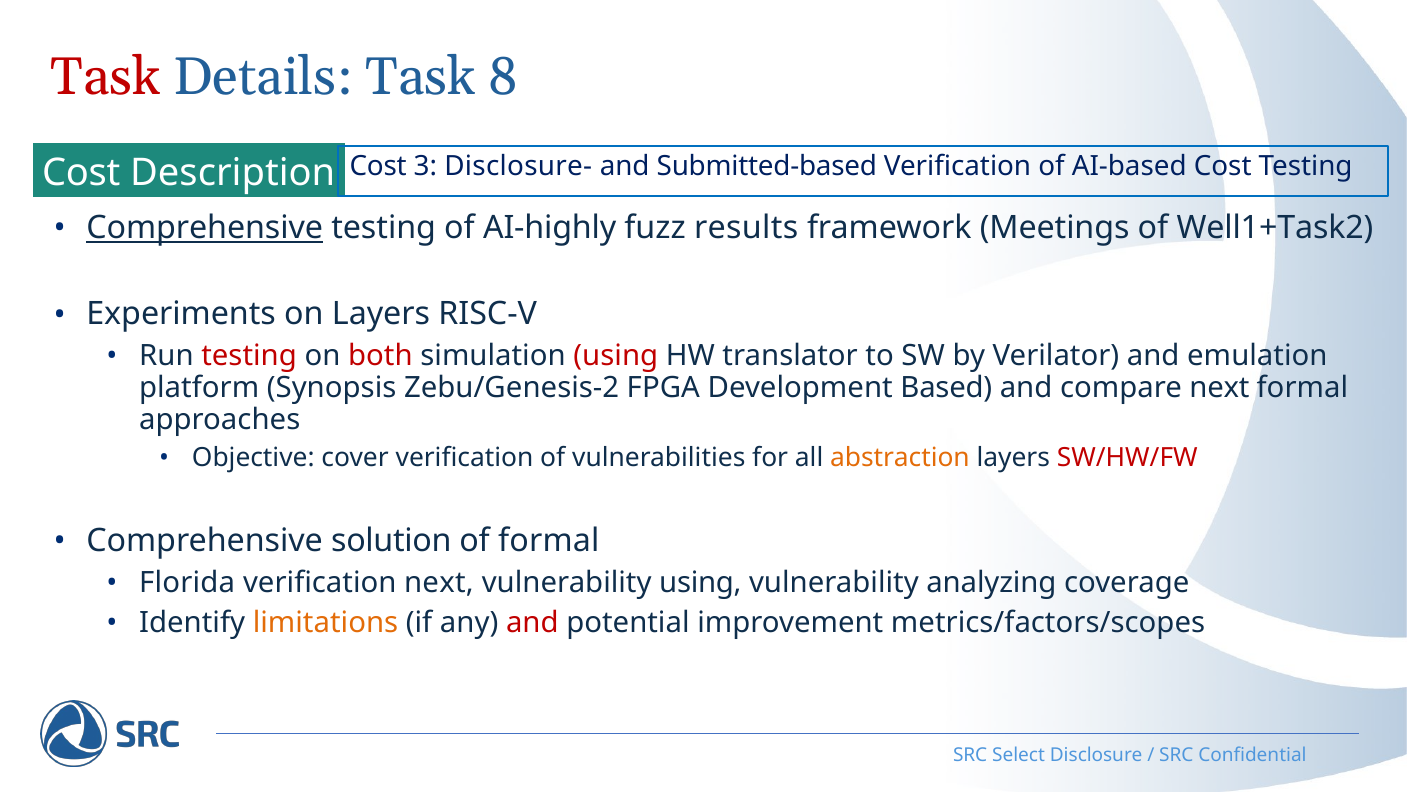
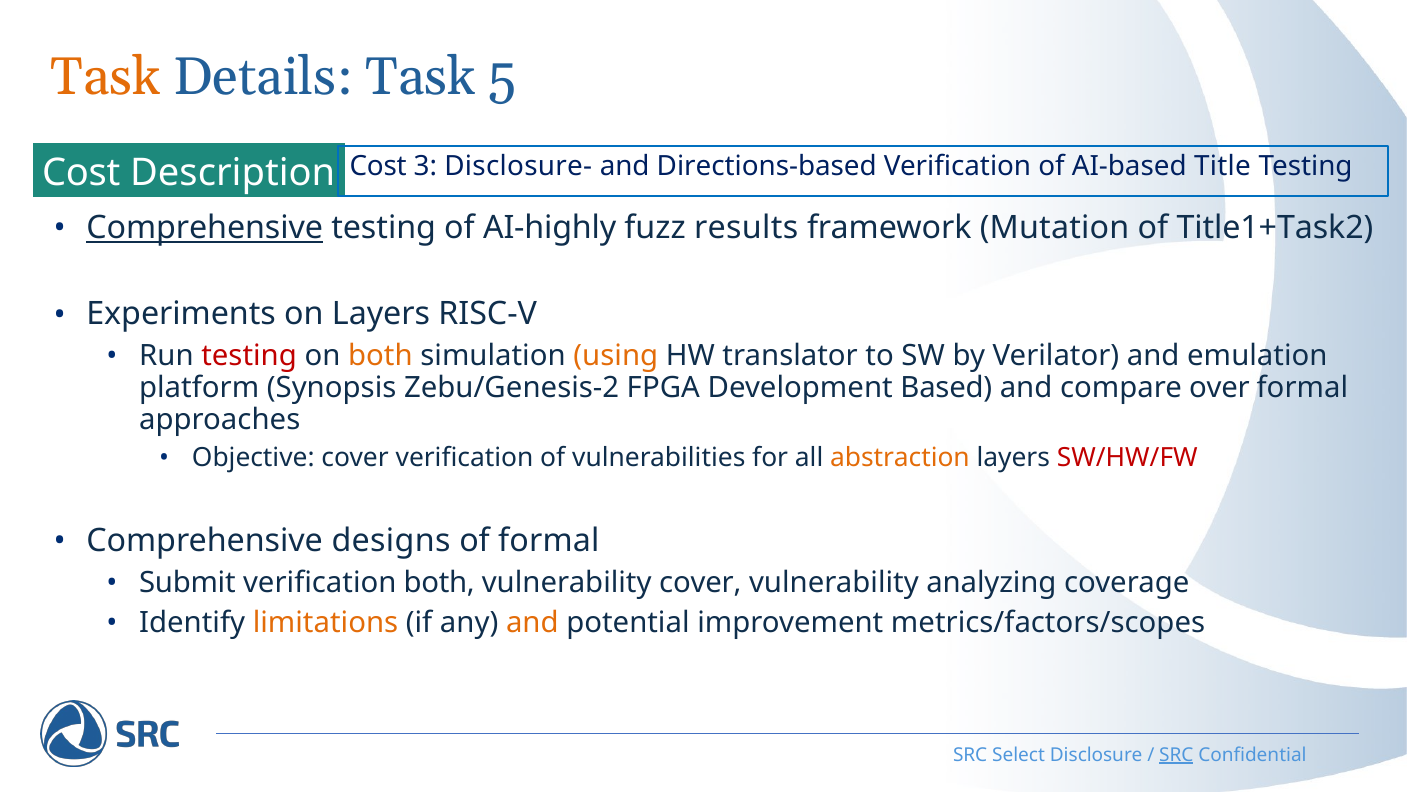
Task colour: red -> orange (106, 77)
8: 8 -> 5 (503, 77)
Submitted-based: Submitted-based -> Directions-based (767, 166)
AI-based Cost: Cost -> Title (1223, 166)
Meetings: Meetings -> Mutation (1055, 228)
Well1+Task2: Well1+Task2 -> Title1+Task2 (1275, 228)
both colour: red -> orange (380, 356)
using colour: red -> orange (616, 356)
compare next: next -> over (1219, 387)
solution: solution -> designs (391, 541)
Florida: Florida -> Submit (187, 582)
verification next: next -> both (439, 582)
vulnerability using: using -> cover (700, 582)
and colour: red -> orange (532, 622)
SRC underline: none -> present (1176, 754)
